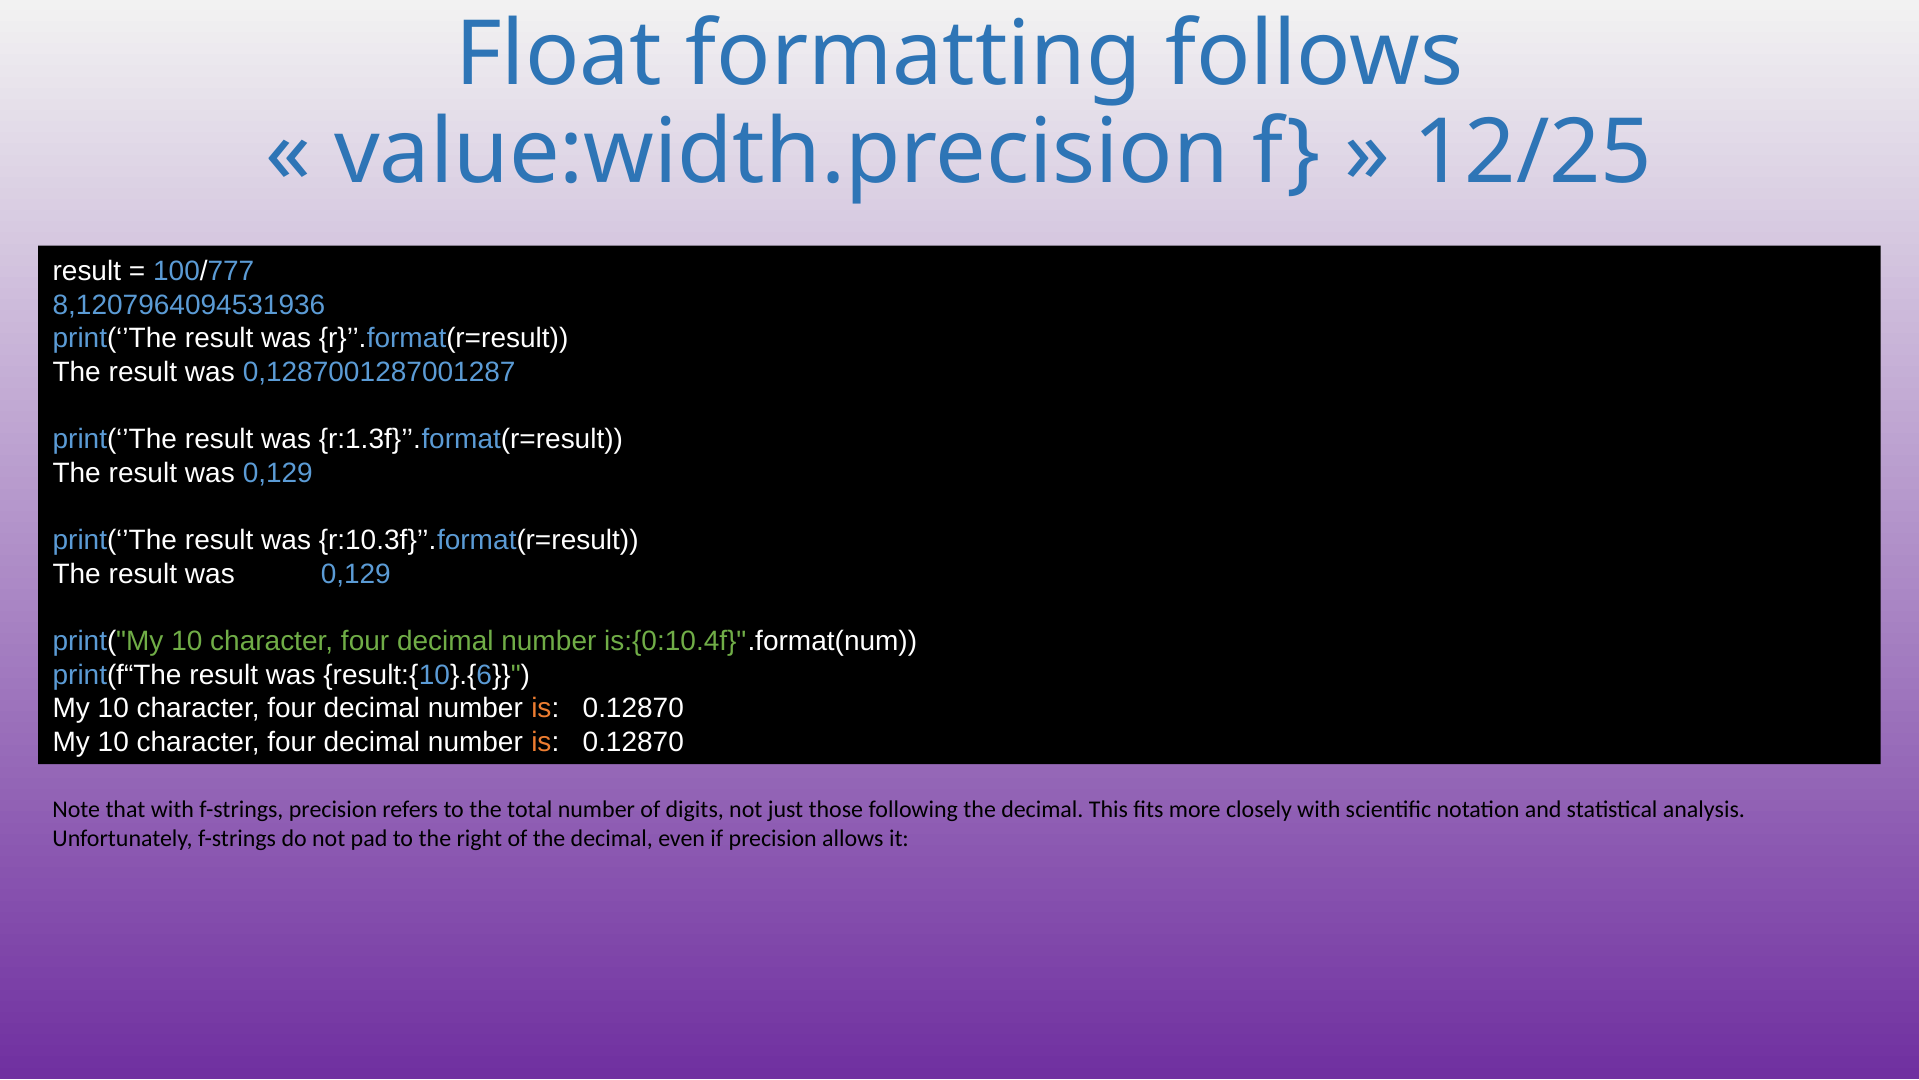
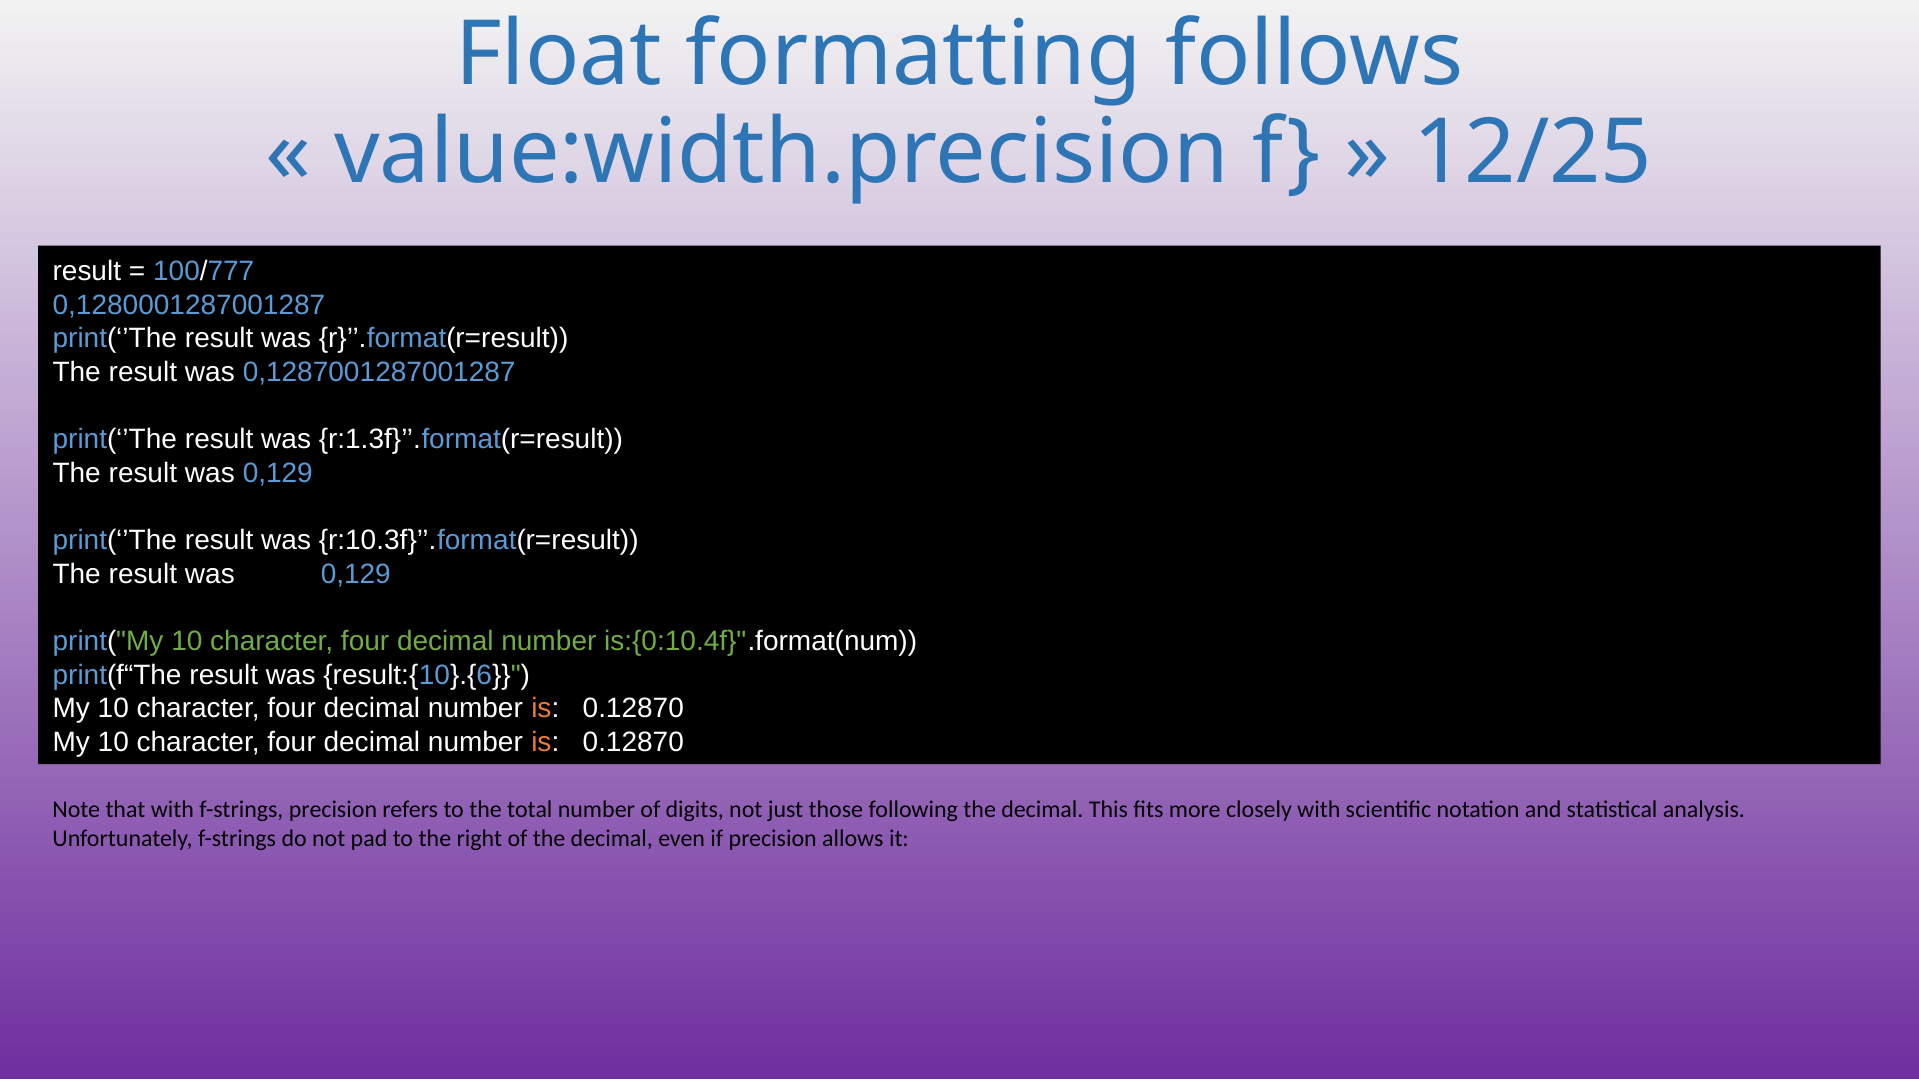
8,1207964094531936: 8,1207964094531936 -> 0,1280001287001287 (189, 305)
